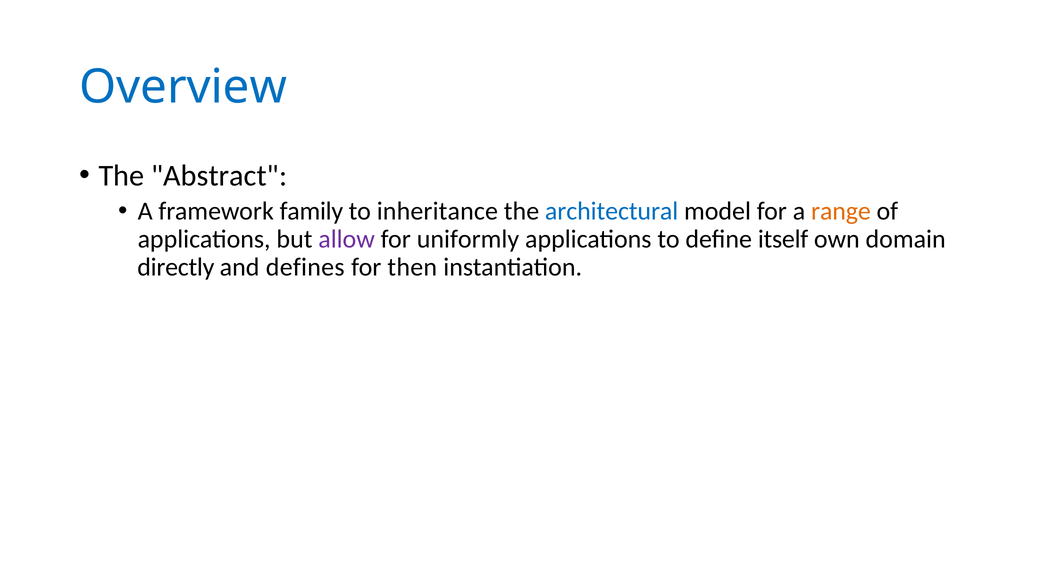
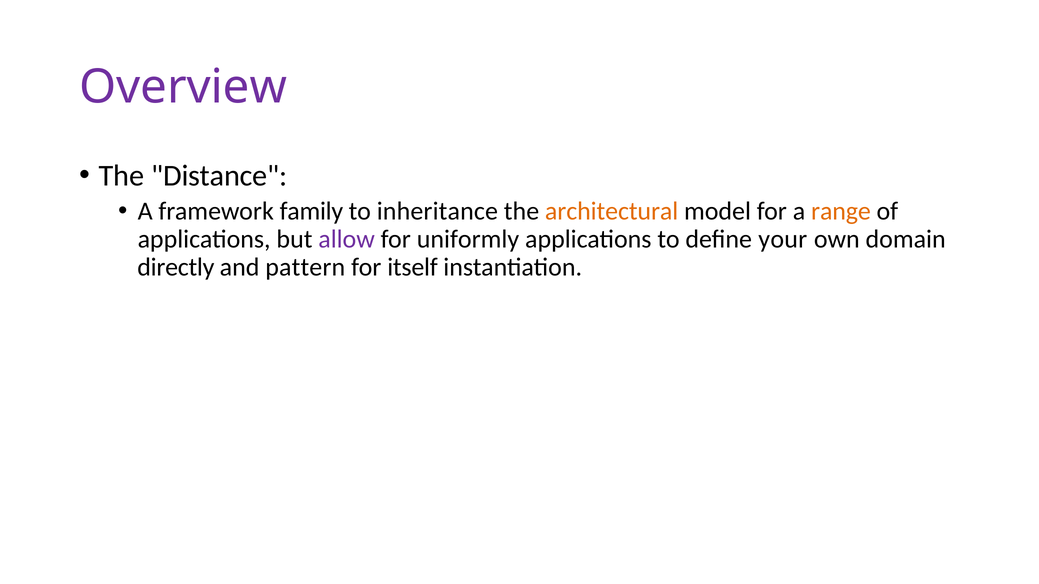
Overview colour: blue -> purple (183, 87)
Abstract: Abstract -> Distance (219, 176)
architectural colour: blue -> orange (612, 211)
itself: itself -> your (783, 240)
defines: defines -> pattern (305, 268)
then: then -> itself (413, 268)
